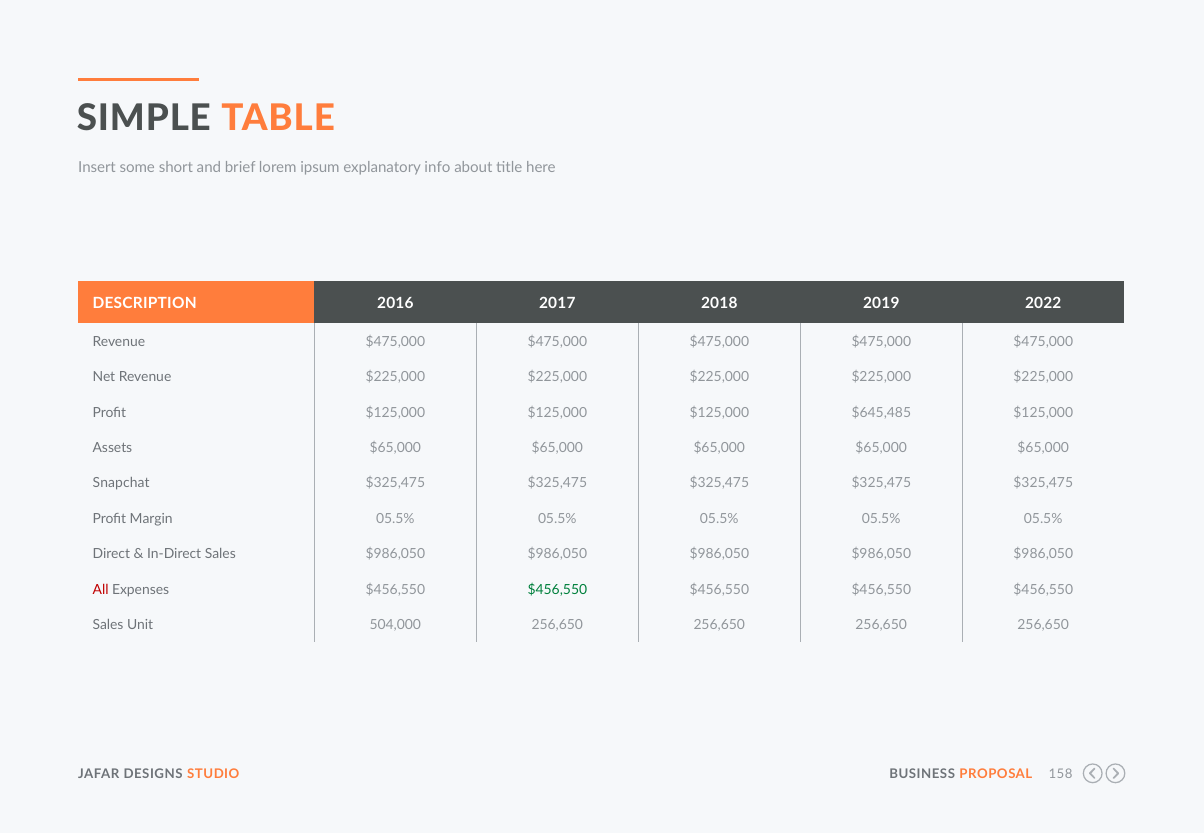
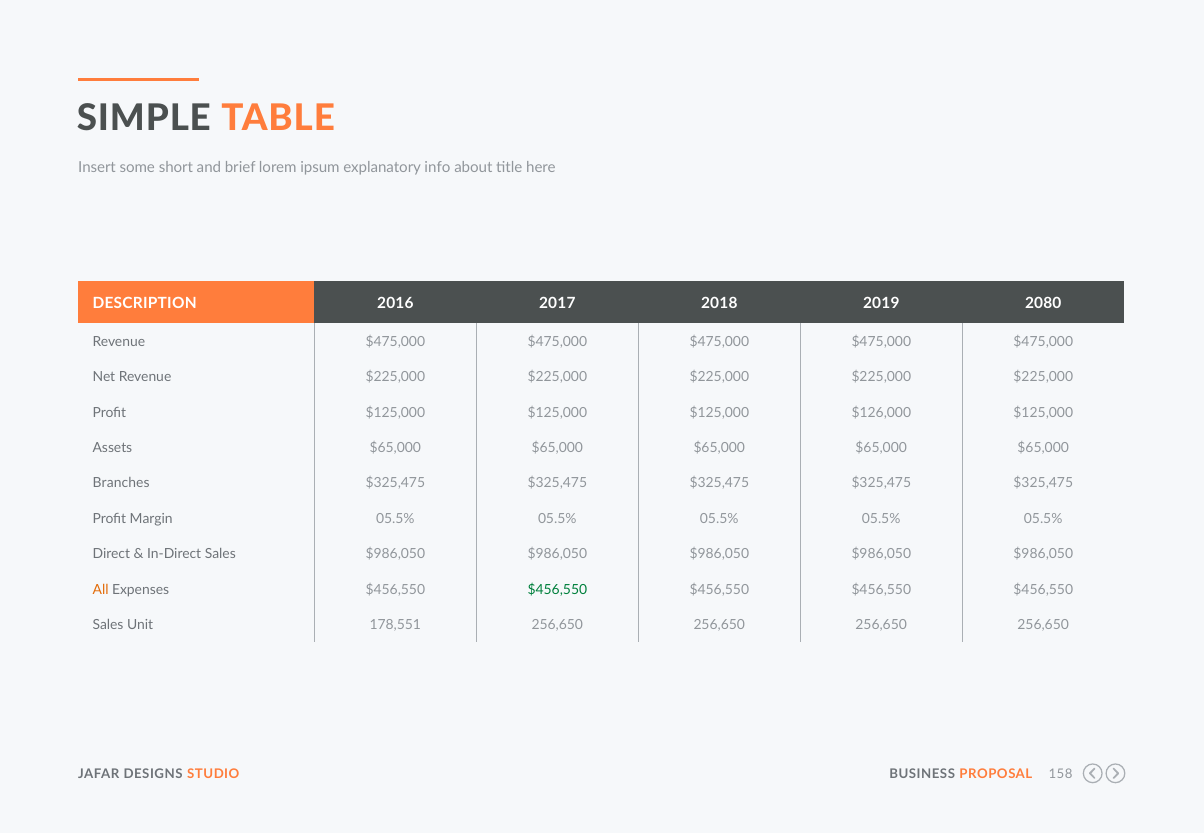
2022: 2022 -> 2080 (1043, 303)
$645,485: $645,485 -> $126,000 (881, 413)
Snapchat: Snapchat -> Branches (121, 484)
All colour: red -> orange (101, 590)
504,000: 504,000 -> 178,551 (395, 625)
